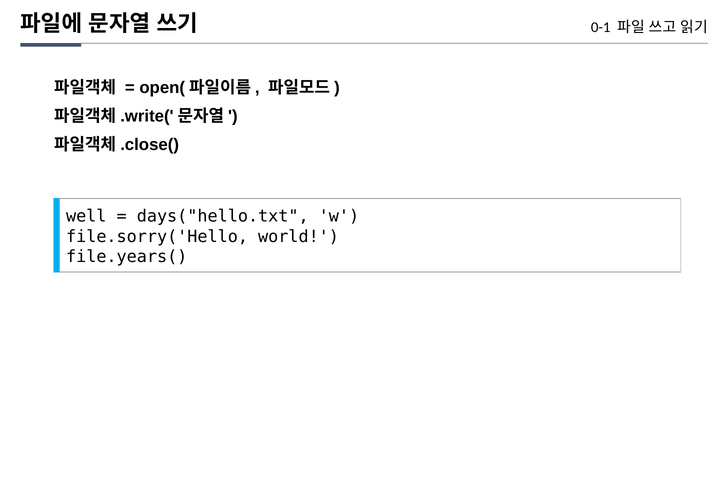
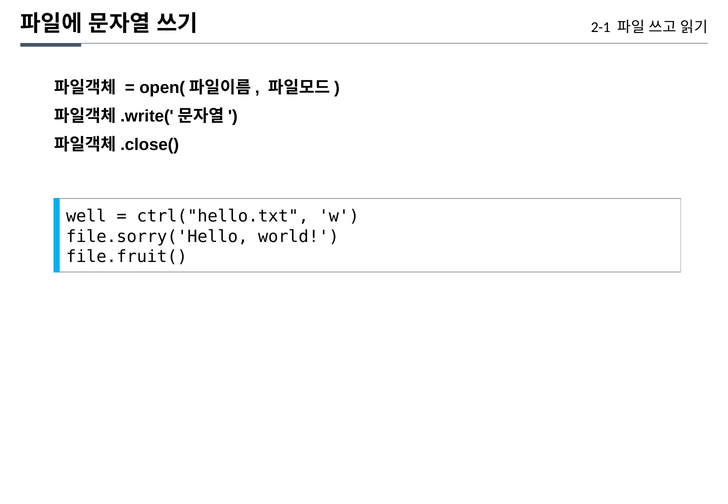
0-1: 0-1 -> 2-1 (601, 28)
days("hello.txt: days("hello.txt -> ctrl("hello.txt (223, 216)
file.years(: file.years( -> file.fruit( (127, 257)
